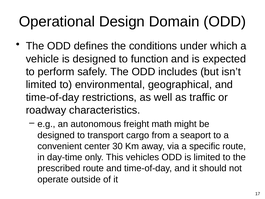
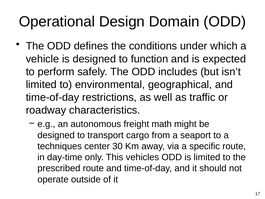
convenient: convenient -> techniques (60, 146)
